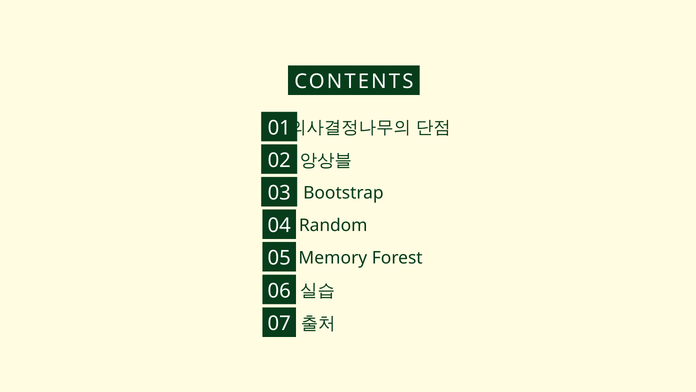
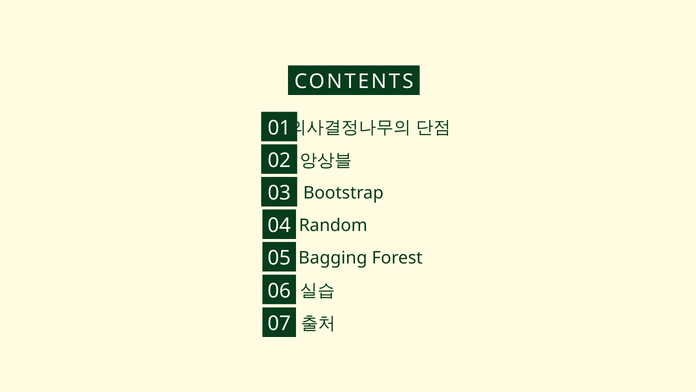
Memory: Memory -> Bagging (333, 258)
